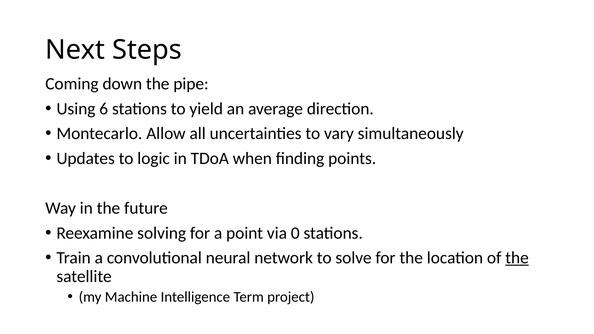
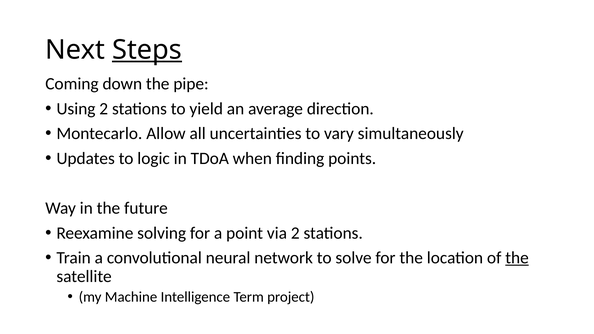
Steps underline: none -> present (147, 50)
Using 6: 6 -> 2 (104, 109)
via 0: 0 -> 2 (295, 233)
